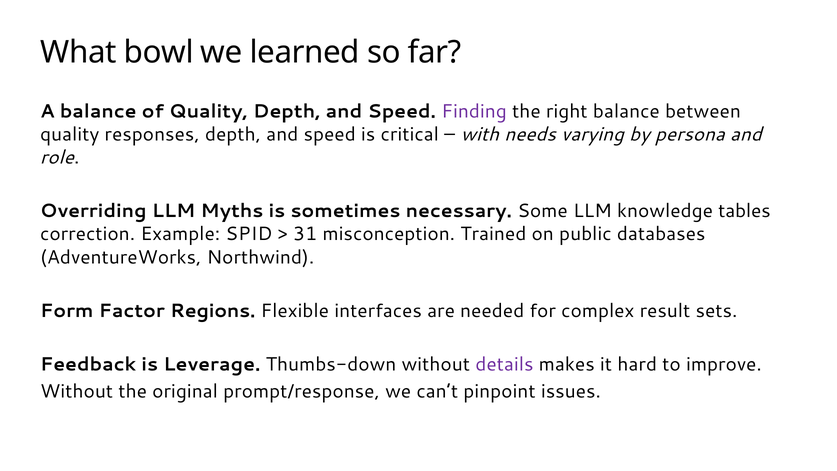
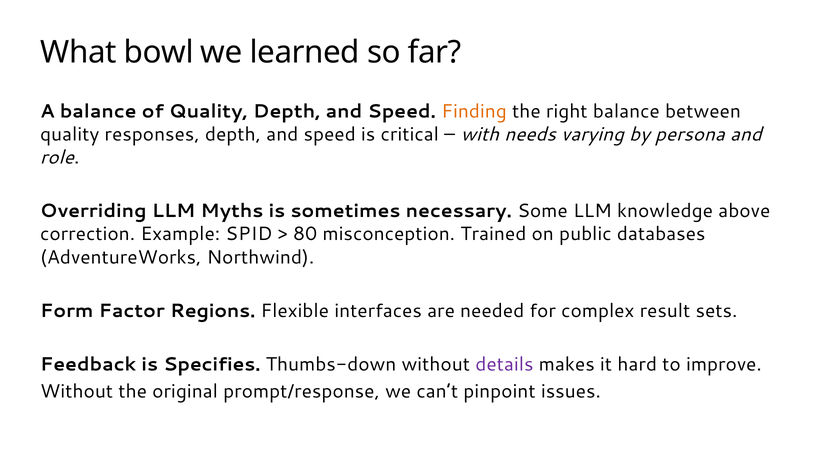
Finding colour: purple -> orange (474, 111)
tables: tables -> above (744, 211)
31: 31 -> 80 (305, 234)
Leverage: Leverage -> Specifies (212, 364)
